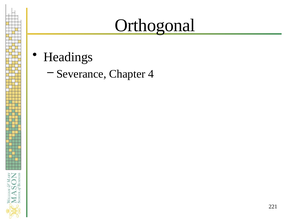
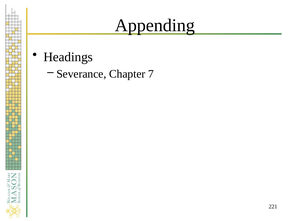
Orthogonal: Orthogonal -> Appending (155, 25)
4: 4 -> 7 (151, 74)
